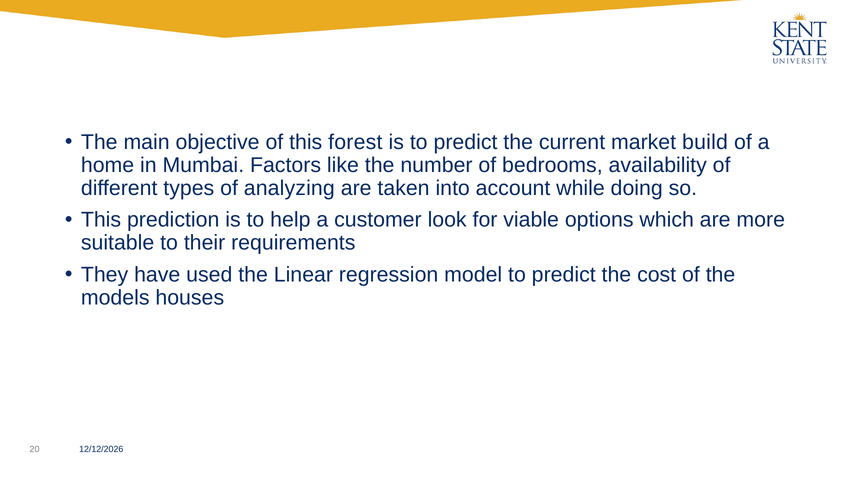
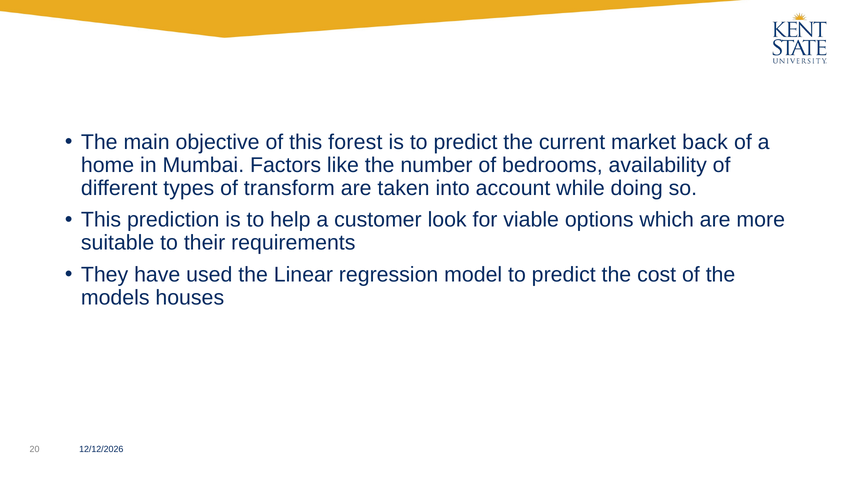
build: build -> back (705, 142)
analyzing: analyzing -> transform (289, 188)
